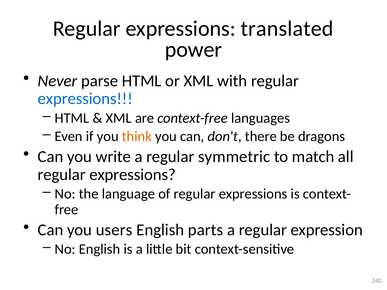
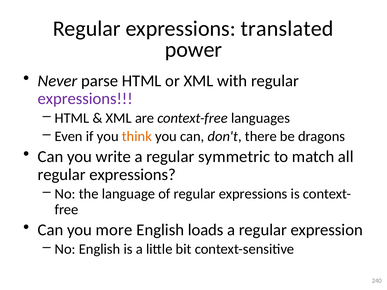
expressions colour: blue -> purple (85, 99)
users: users -> more (114, 230)
parts: parts -> loads (206, 230)
